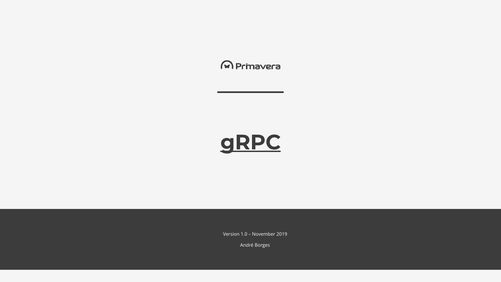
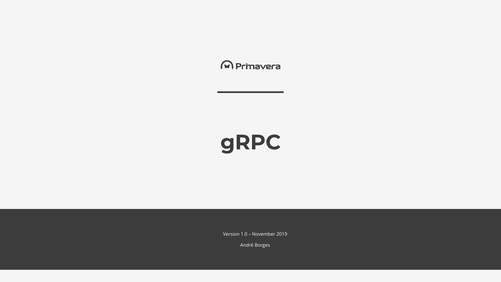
gRPC underline: present -> none (251, 142)
